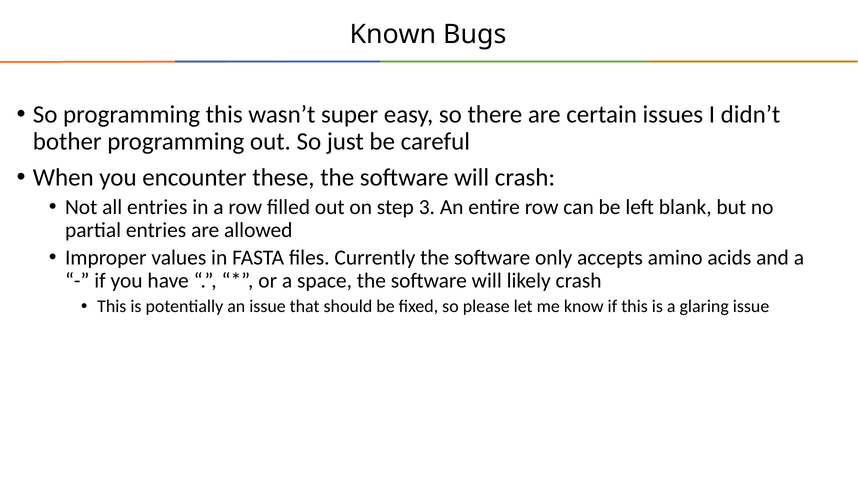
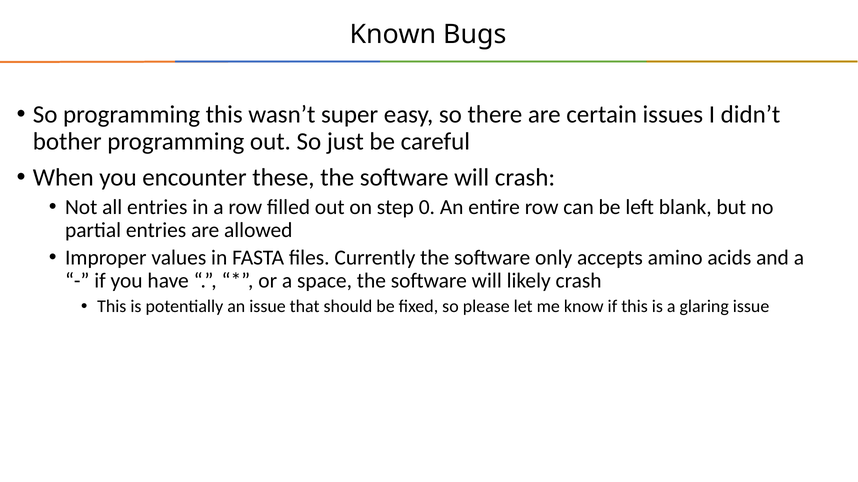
3: 3 -> 0 (427, 207)
